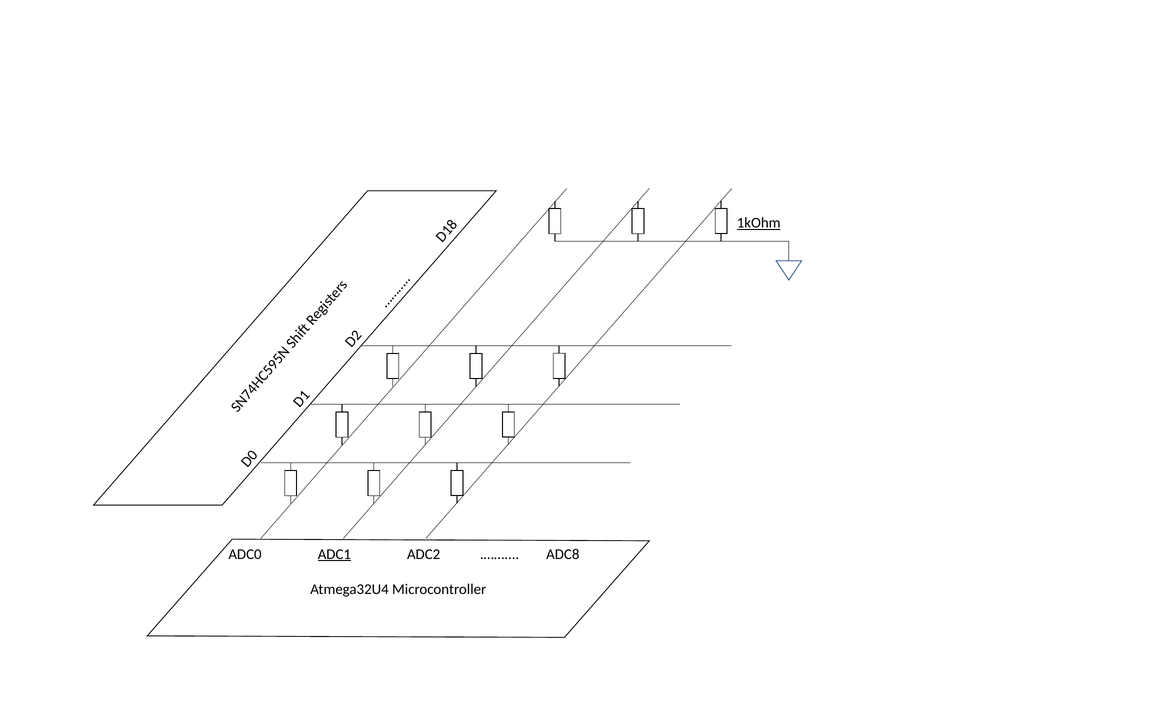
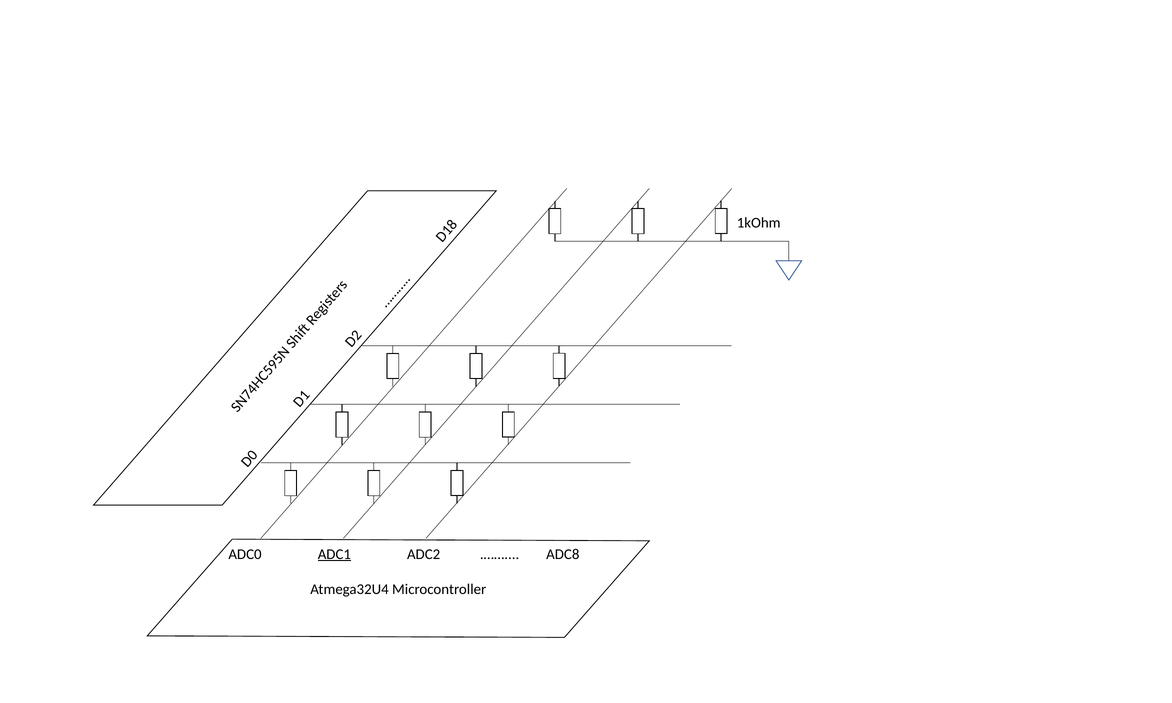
1kOhm underline: present -> none (759, 223)
